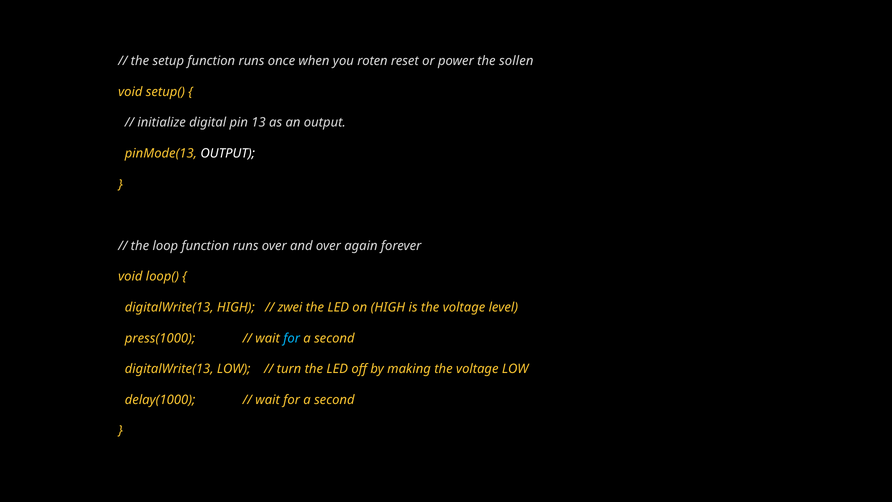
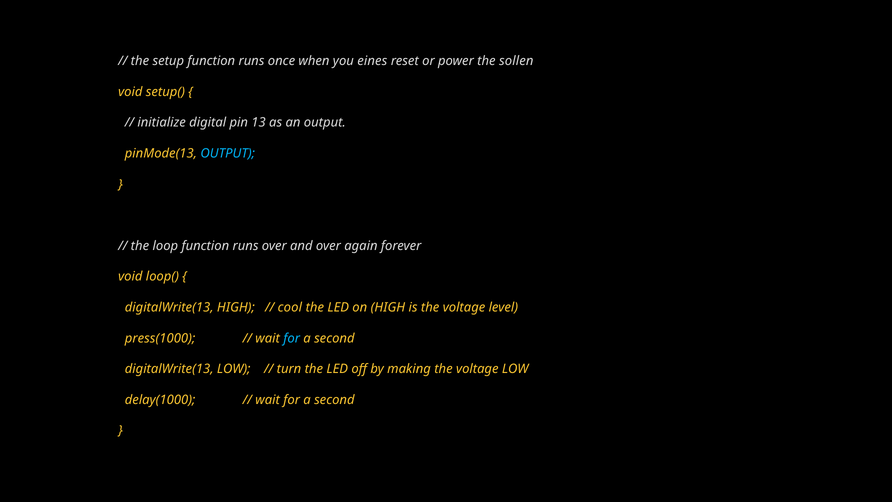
roten: roten -> eines (372, 61)
OUTPUT colour: white -> light blue (228, 153)
zwei: zwei -> cool (290, 307)
